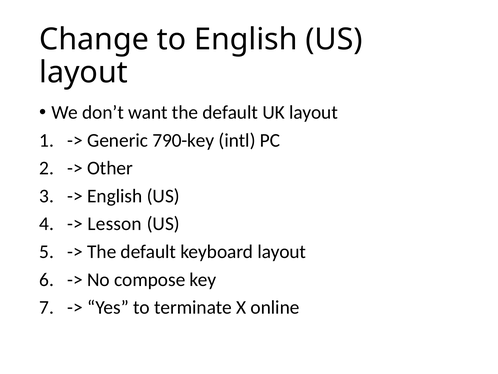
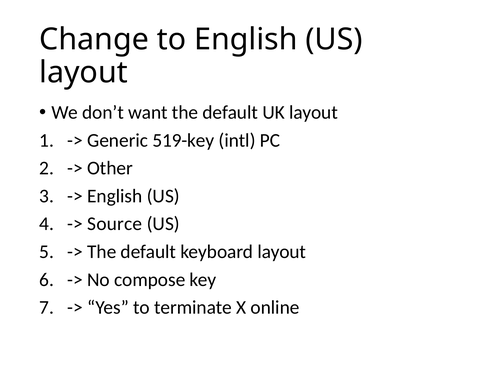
790-key: 790-key -> 519-key (183, 140)
Lesson: Lesson -> Source (115, 224)
